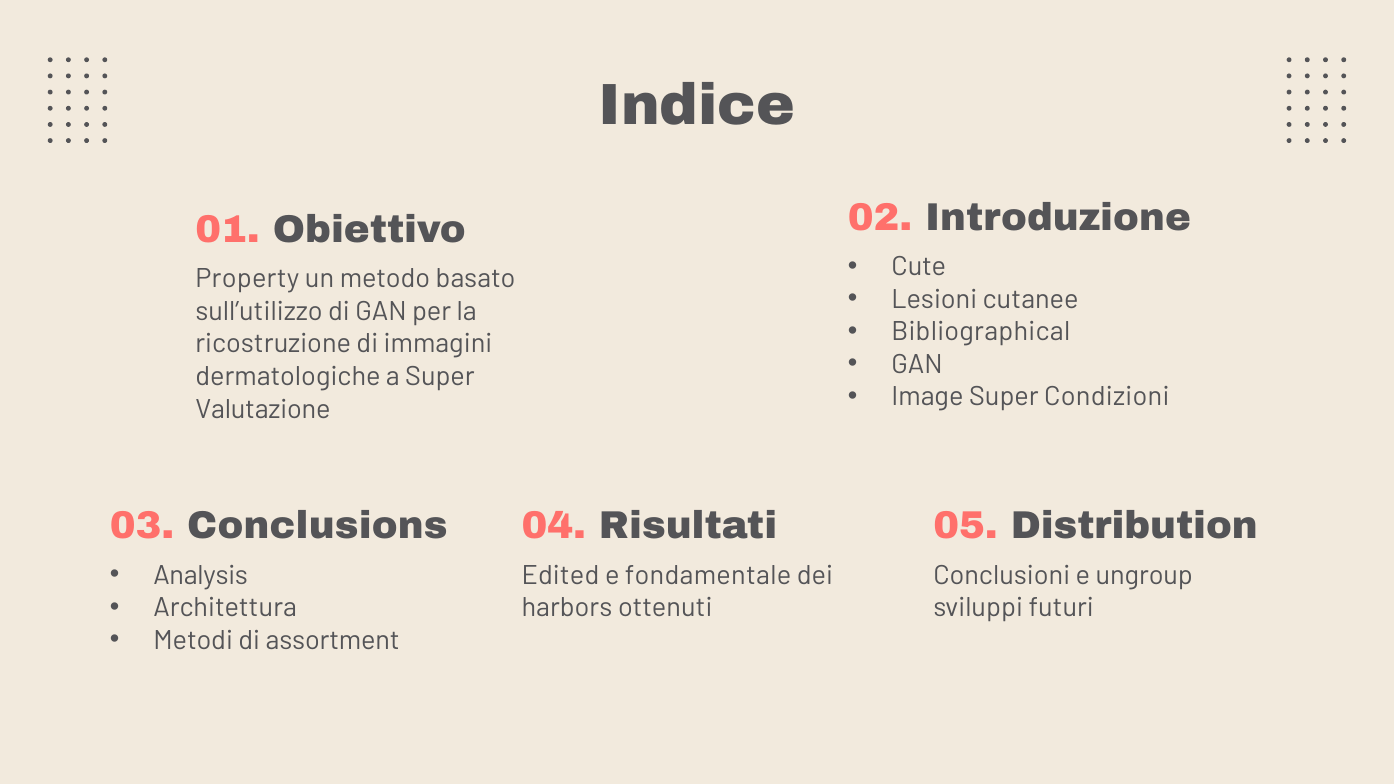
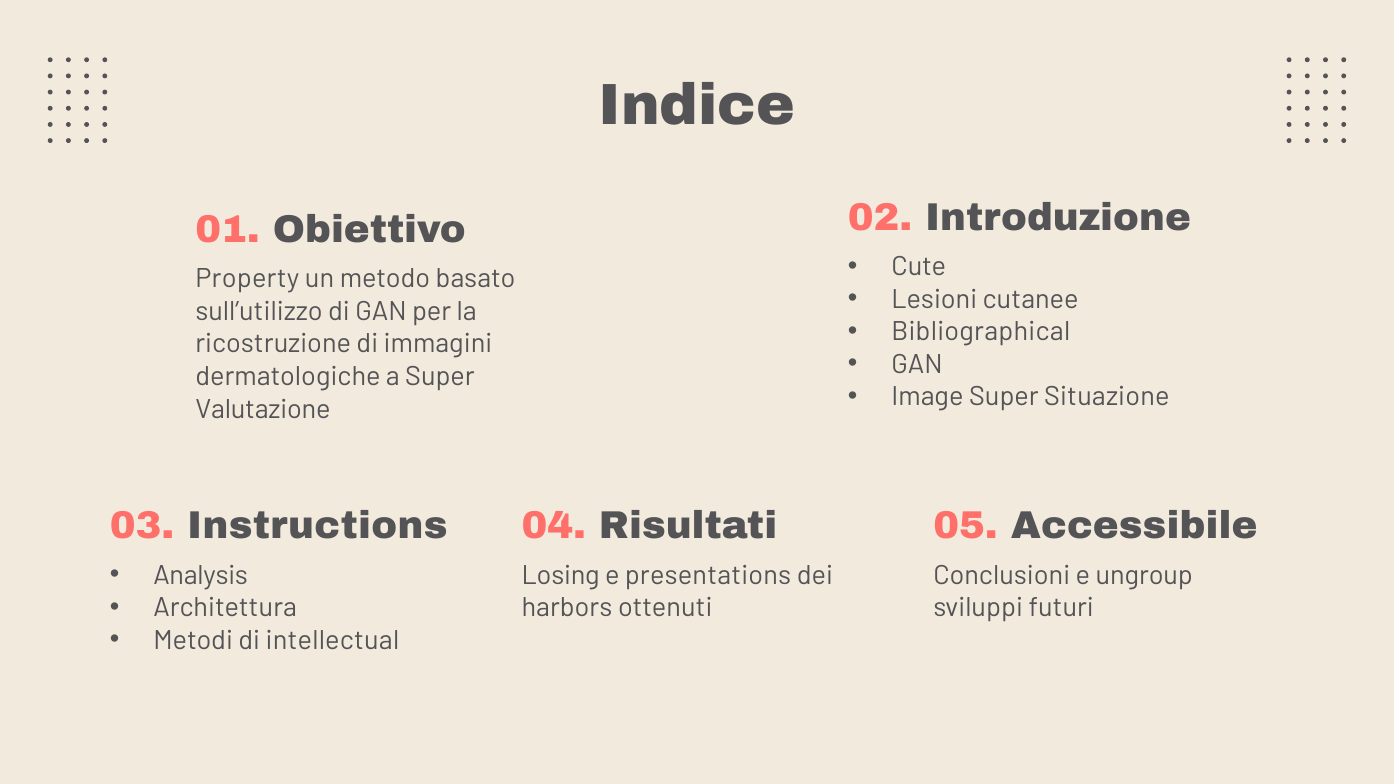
Condizioni: Condizioni -> Situazione (1107, 397)
Conclusions: Conclusions -> Instructions (317, 526)
Distribution: Distribution -> Accessibile (1134, 526)
Edited: Edited -> Losing (561, 575)
fondamentale: fondamentale -> presentations (708, 575)
assortment: assortment -> intellectual (332, 641)
